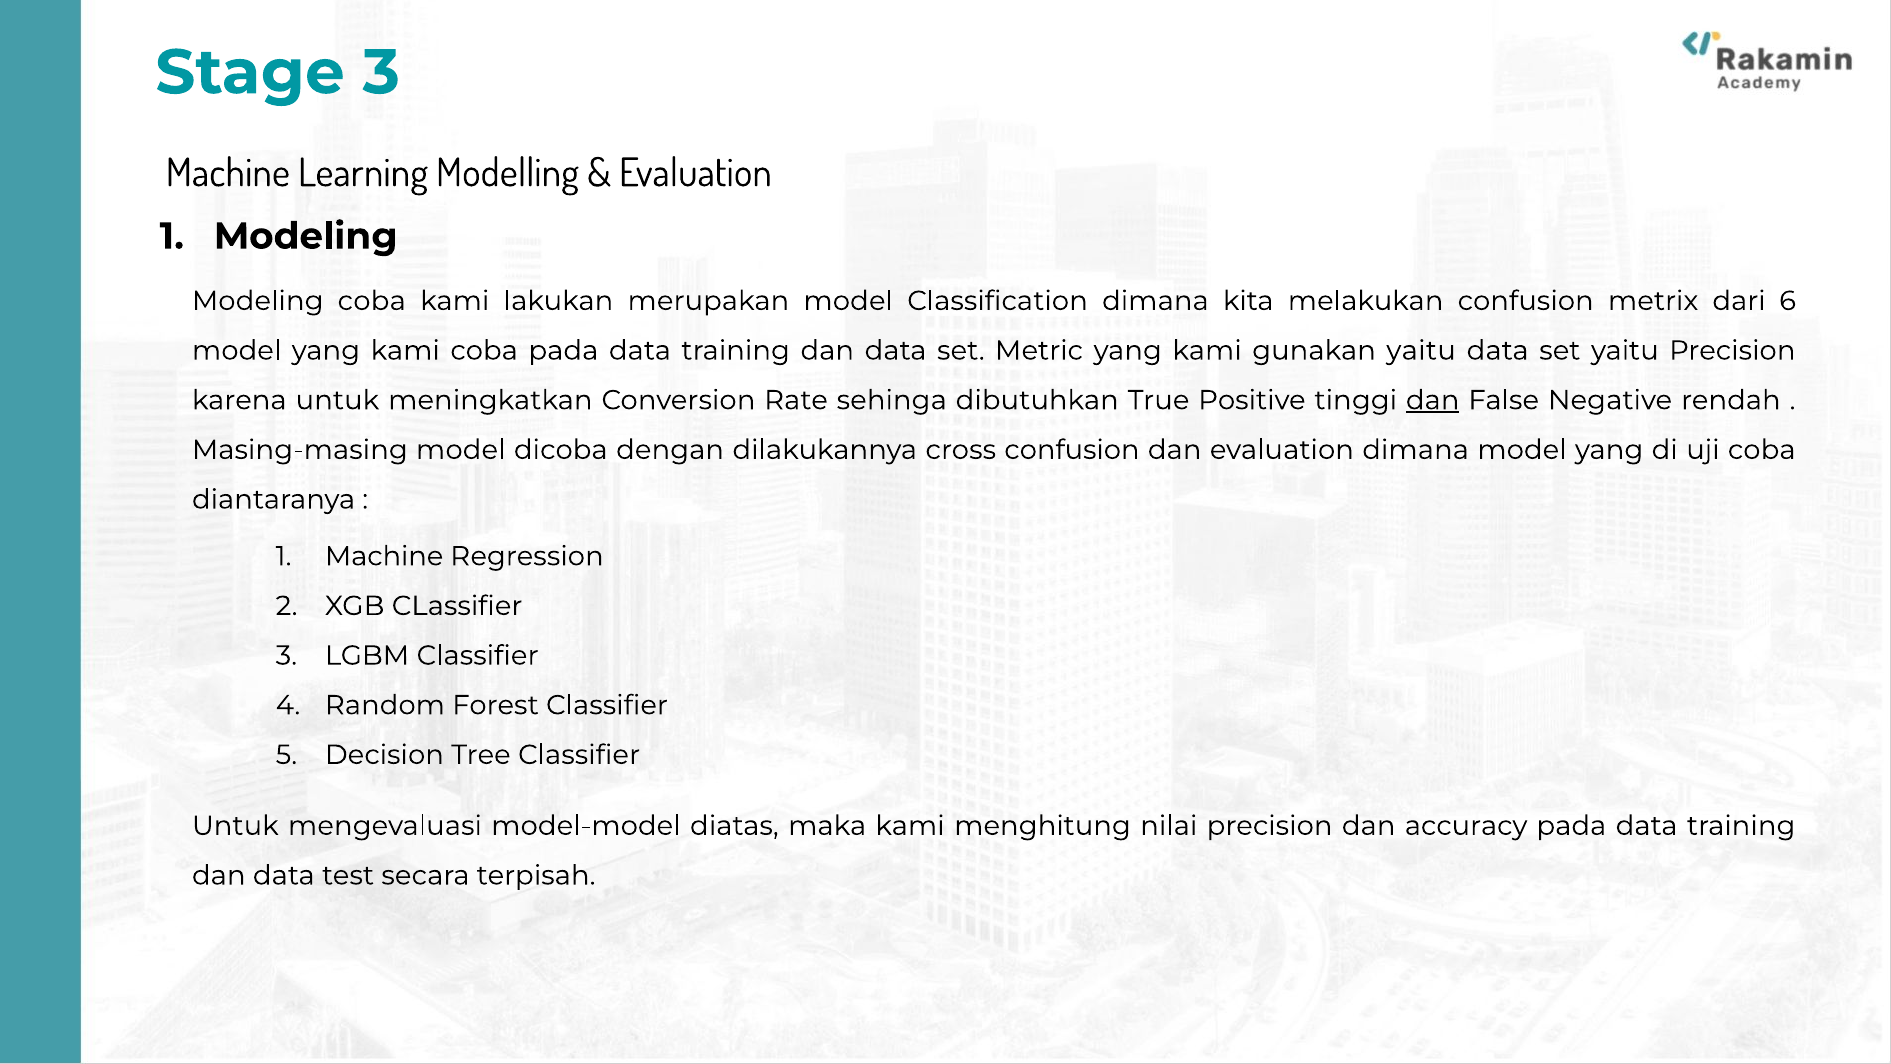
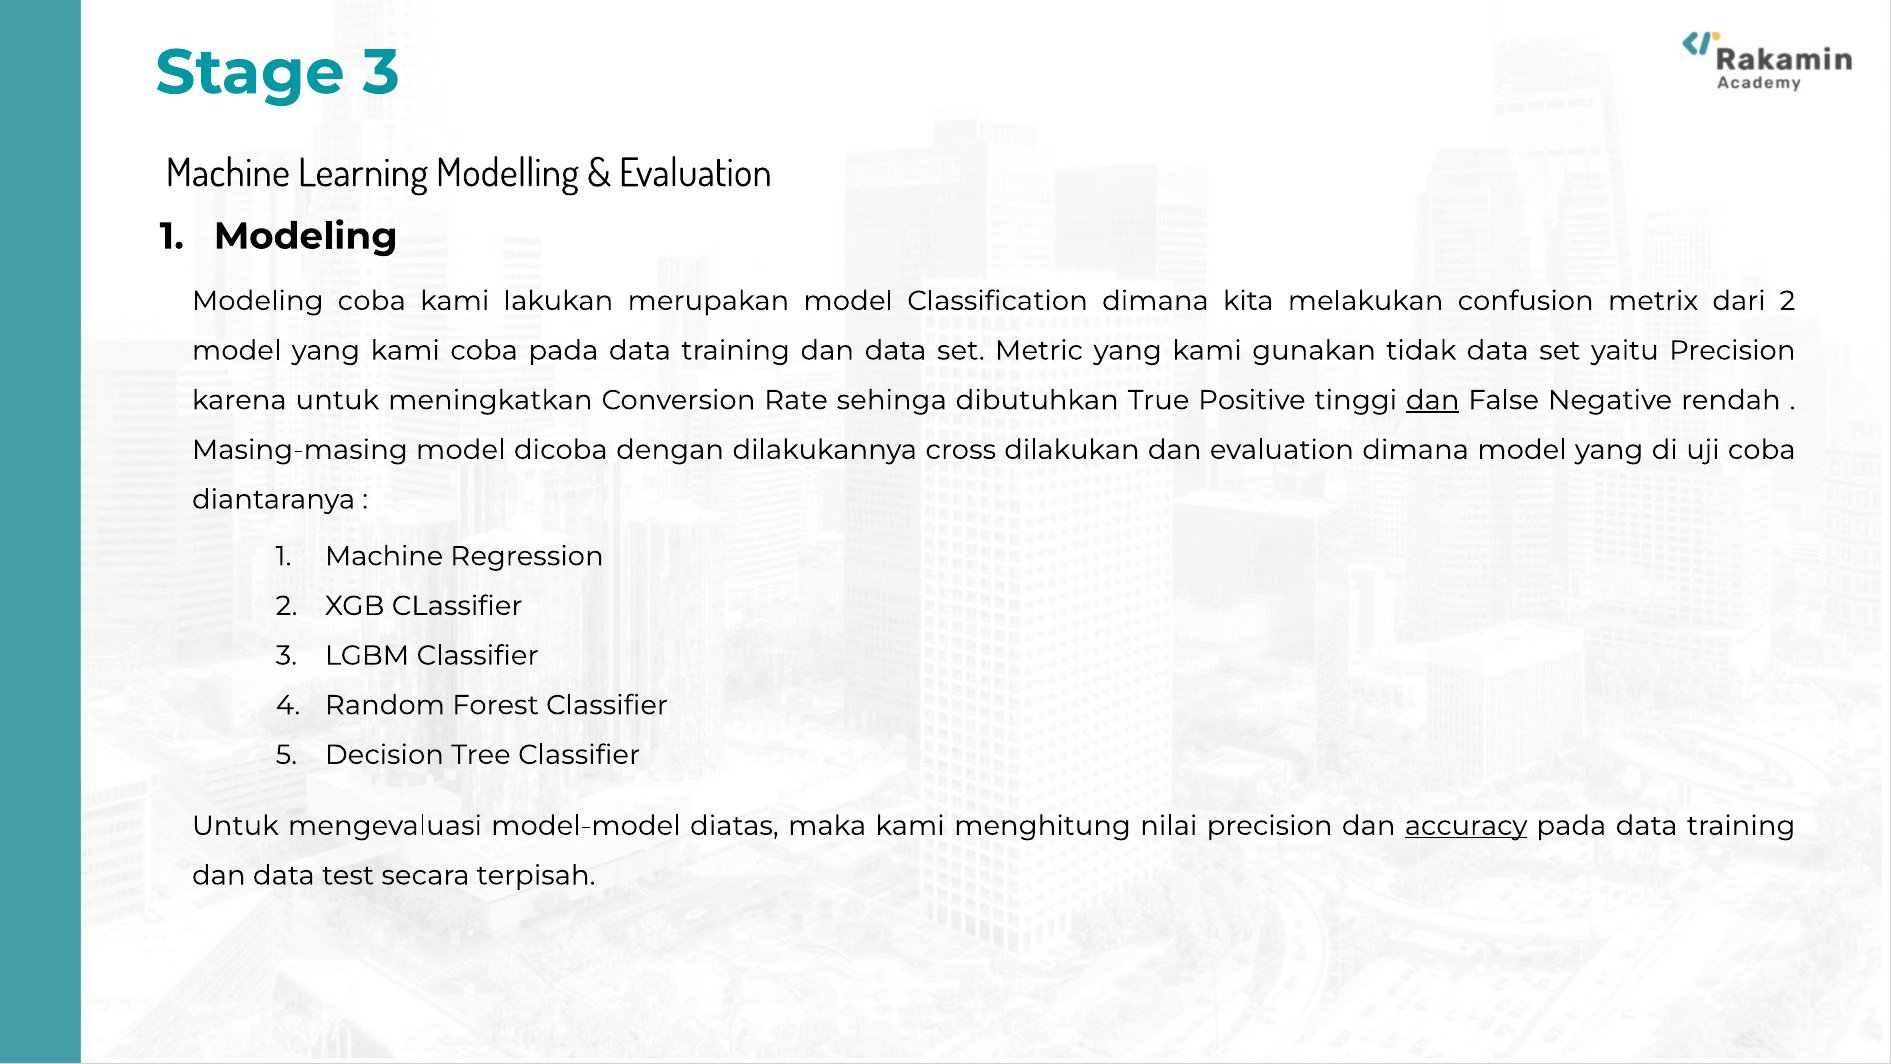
dari 6: 6 -> 2 (1788, 301)
gunakan yaitu: yaitu -> tidak (1421, 350)
cross confusion: confusion -> dilakukan (1072, 450)
accuracy underline: none -> present (1466, 826)
